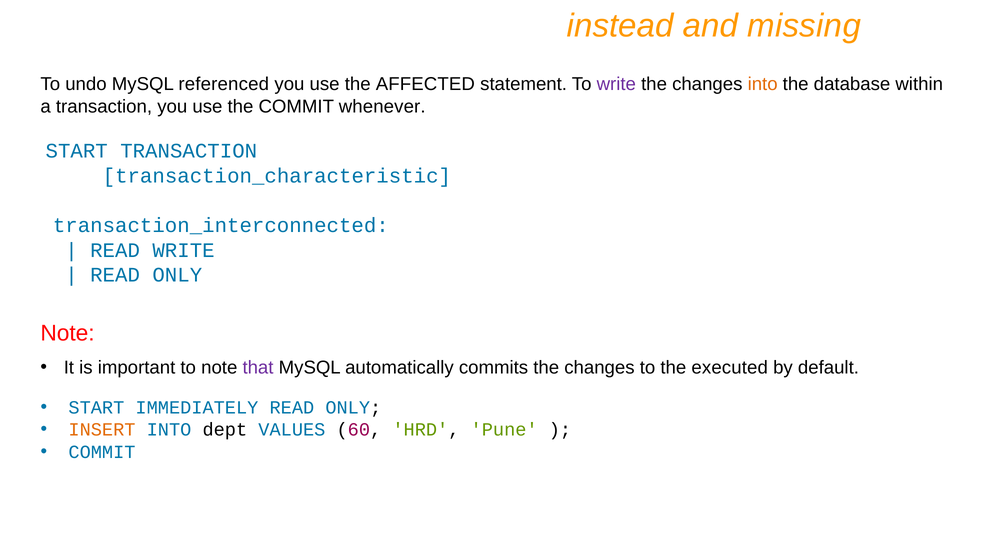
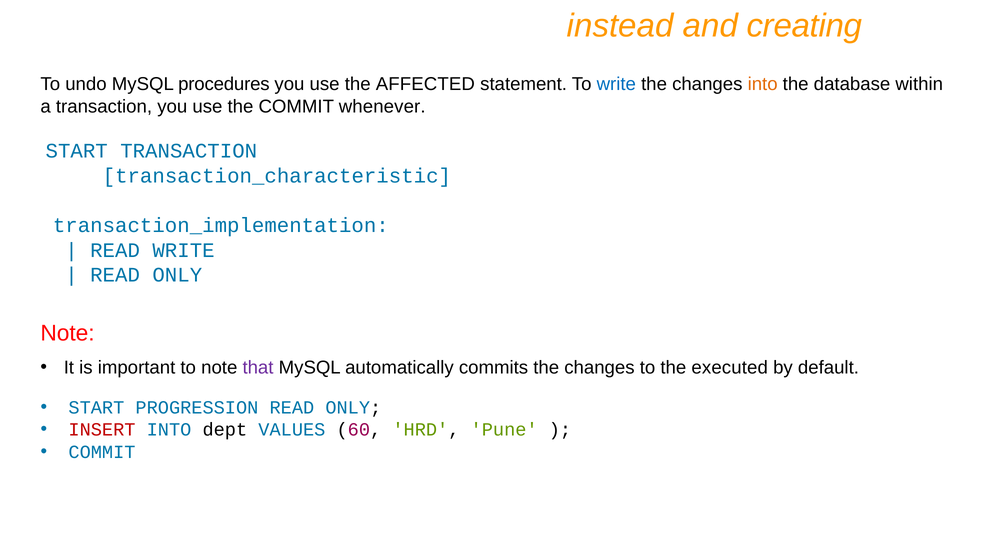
missing: missing -> creating (804, 26)
referenced: referenced -> procedures (224, 84)
write colour: purple -> blue (616, 84)
transaction_interconnected: transaction_interconnected -> transaction_implementation (221, 226)
IMMEDIATELY: IMMEDIATELY -> PROGRESSION (197, 408)
INSERT colour: orange -> red (102, 430)
